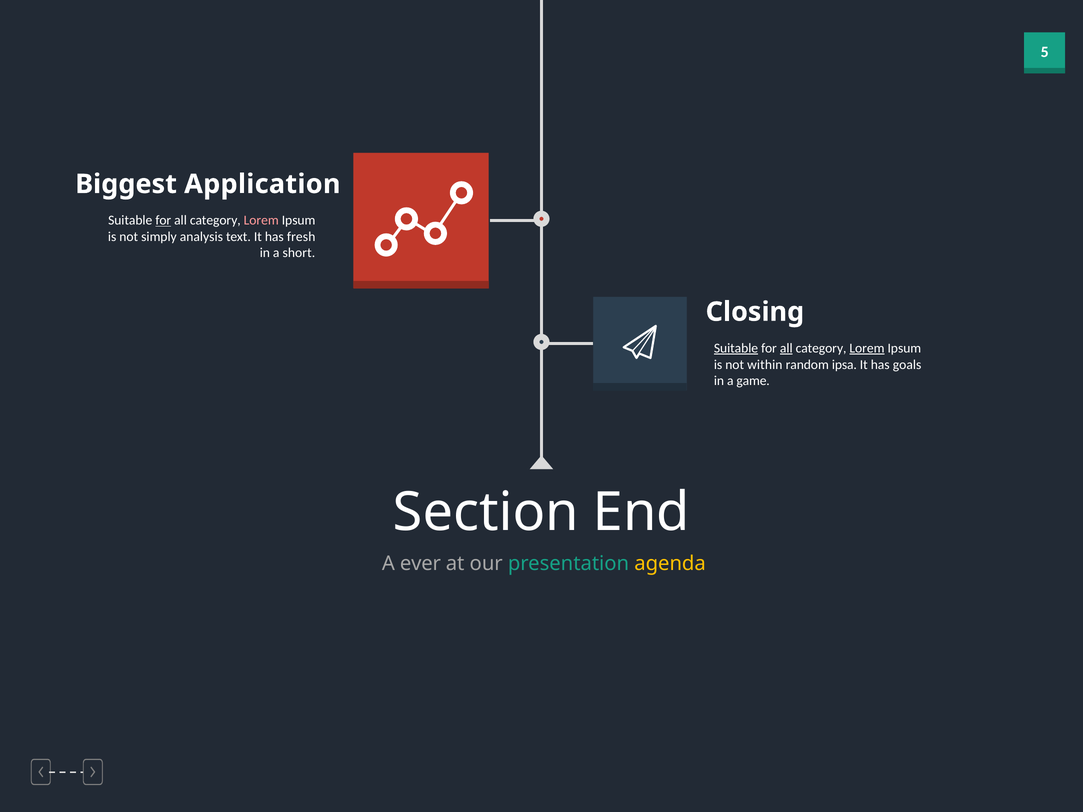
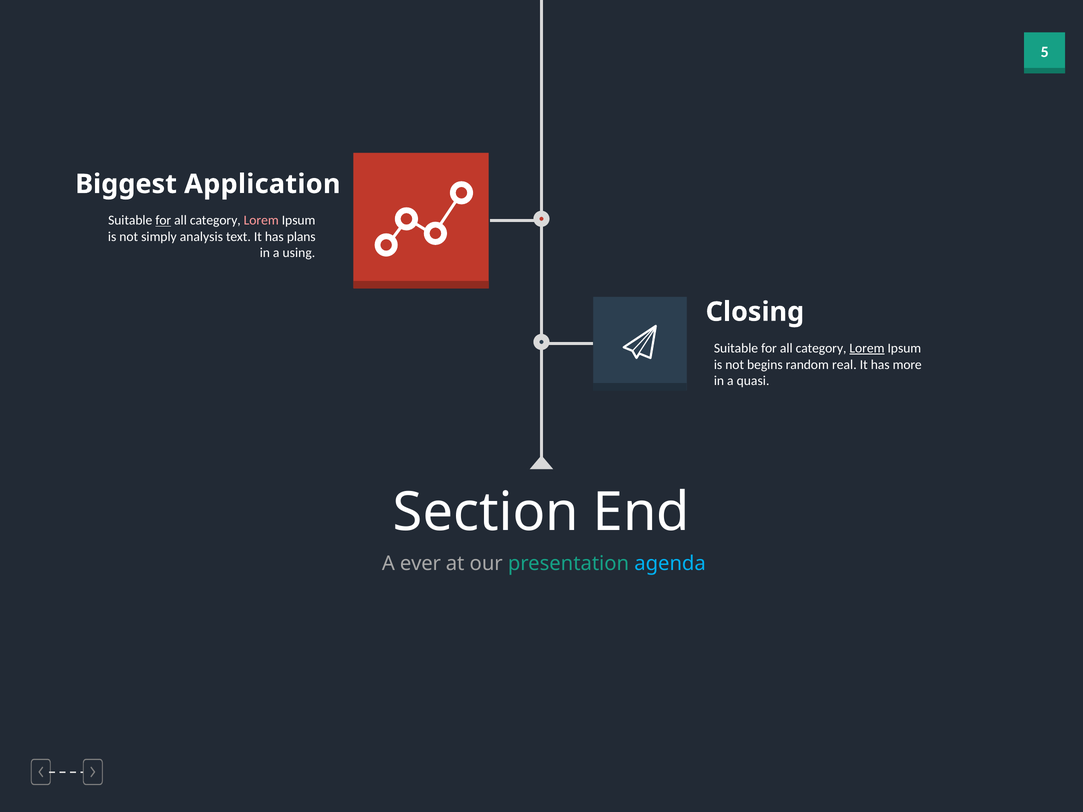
fresh: fresh -> plans (301, 237)
short: short -> using (299, 253)
Suitable underline: present -> none (736, 348)
all underline: present -> none (786, 348)
within: within -> begins (765, 365)
ipsa: ipsa -> real (844, 365)
goals: goals -> more (907, 365)
game: game -> quasi (753, 381)
agenda colour: yellow -> light blue (670, 564)
